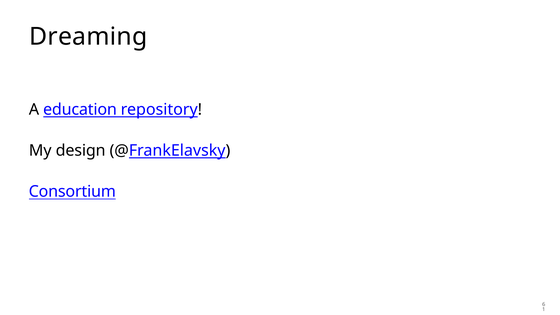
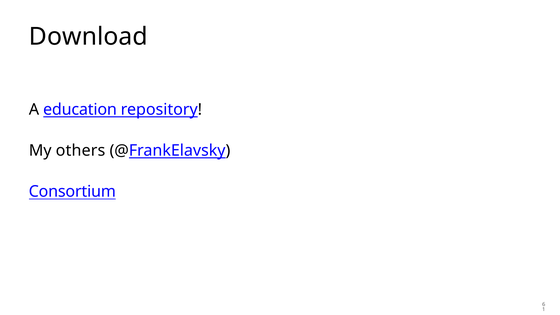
Dreaming: Dreaming -> Download (88, 37)
design: design -> others (81, 151)
